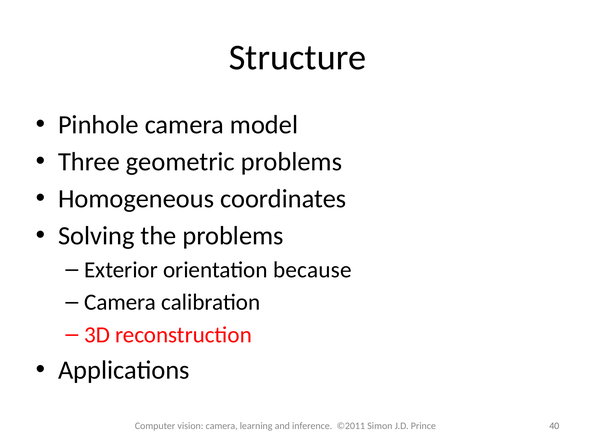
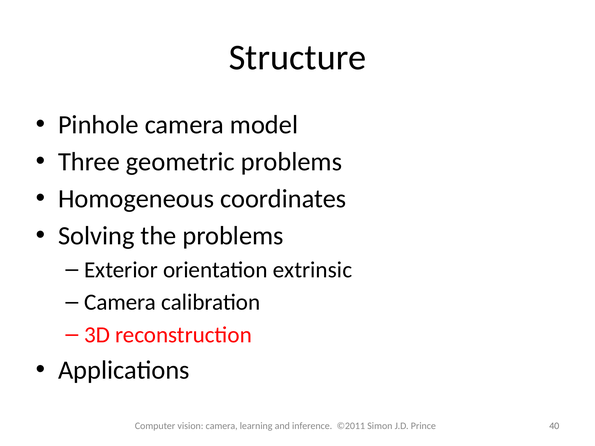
because: because -> extrinsic (312, 270)
